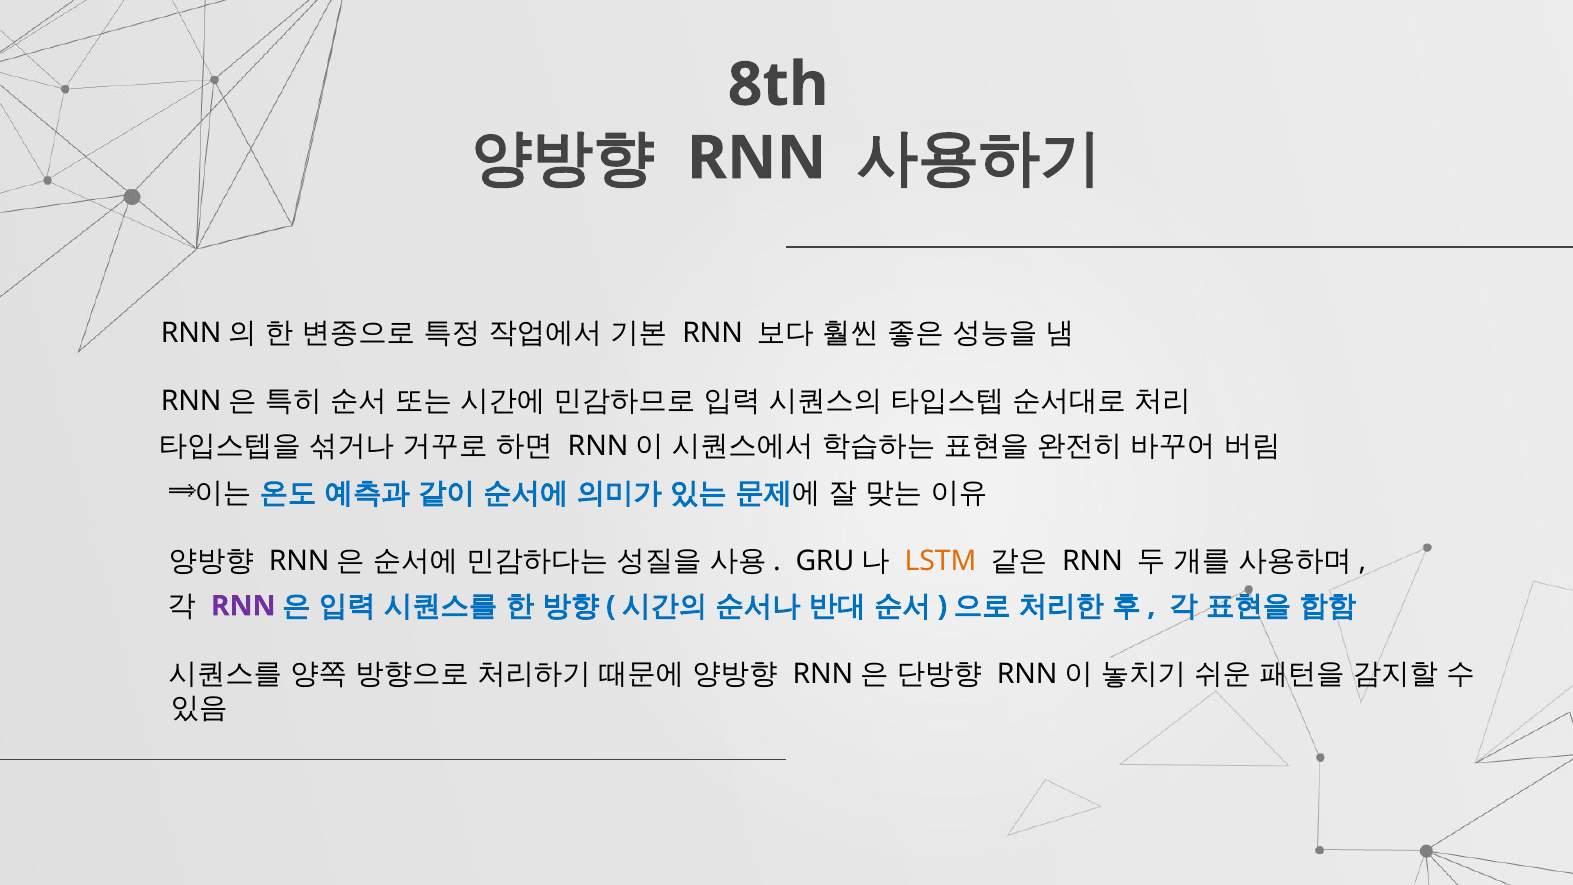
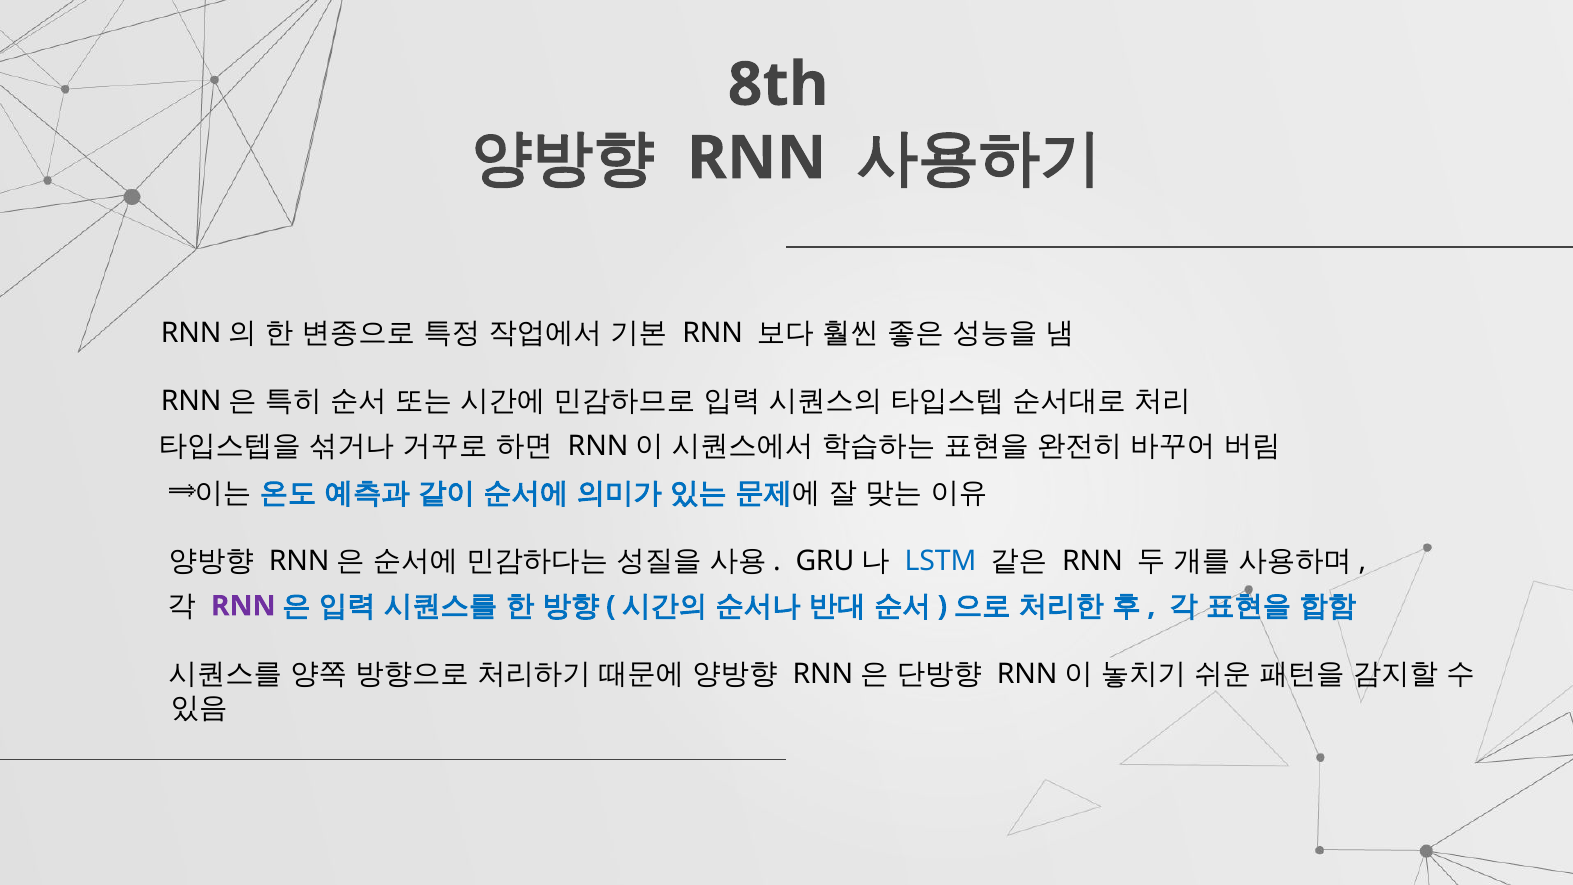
LSTM colour: orange -> blue (941, 561)
